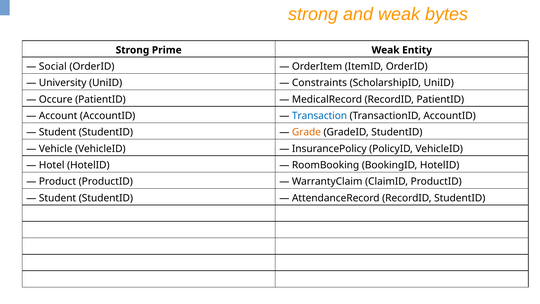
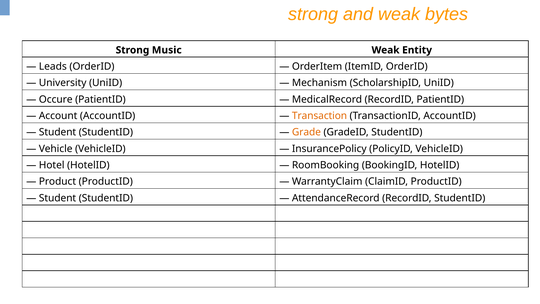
Prime: Prime -> Music (167, 50)
Social: Social -> Leads (53, 66)
Constraints: Constraints -> Mechanism (320, 83)
Transaction colour: blue -> orange (320, 116)
